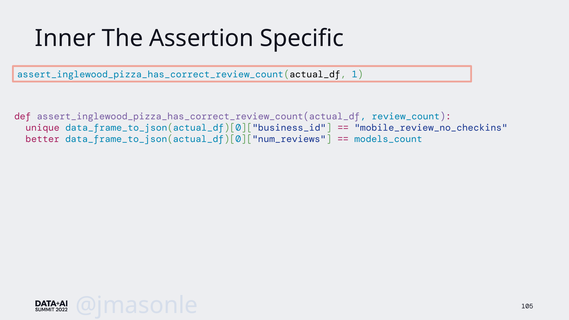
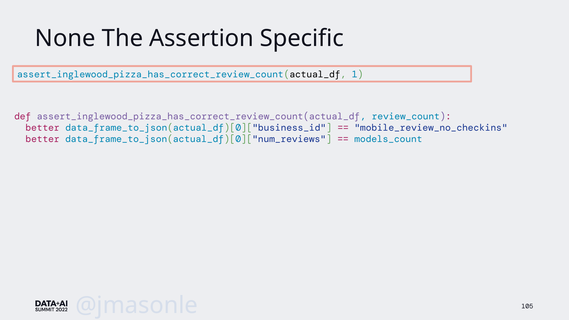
Inner: Inner -> None (65, 38)
unique: unique -> better (43, 128)
